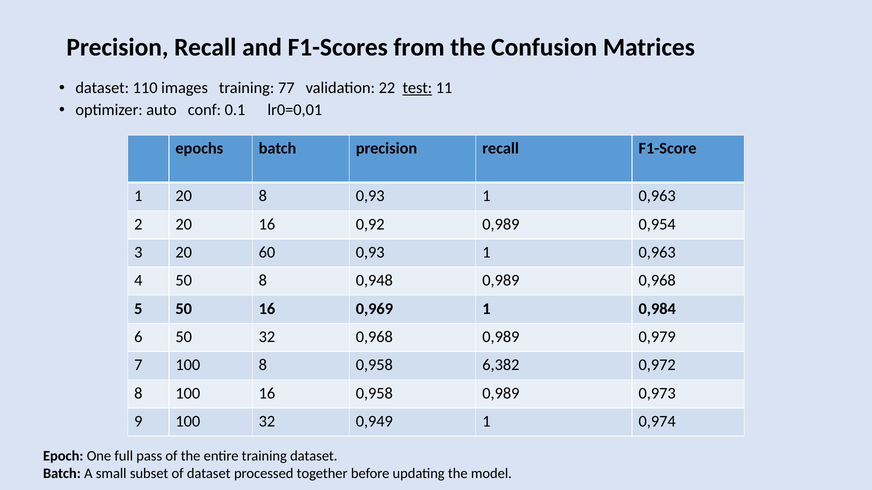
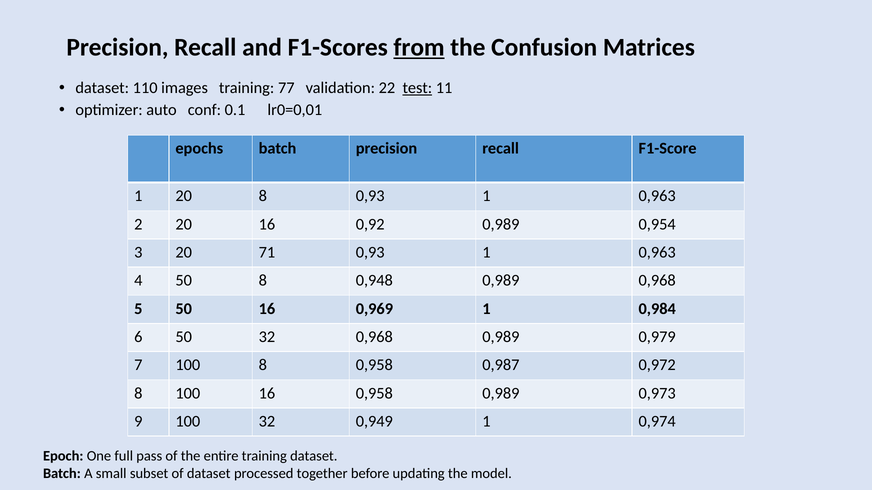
from underline: none -> present (419, 47)
60: 60 -> 71 (267, 253)
6,382: 6,382 -> 0,987 (501, 365)
